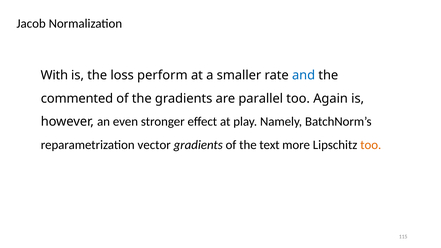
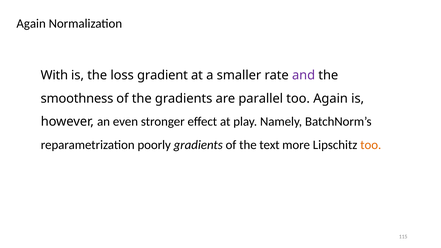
Jacob: Jacob -> Again (31, 24)
perform: perform -> gradient (162, 75)
and colour: blue -> purple (304, 75)
commented: commented -> smoothness (77, 99)
vector: vector -> poorly (154, 145)
